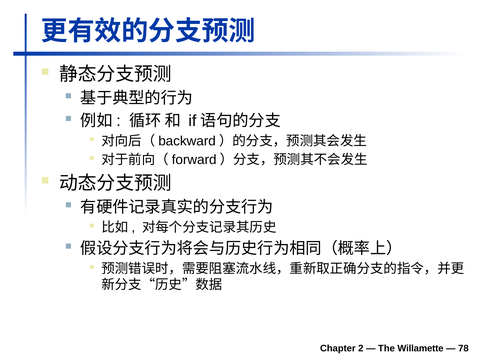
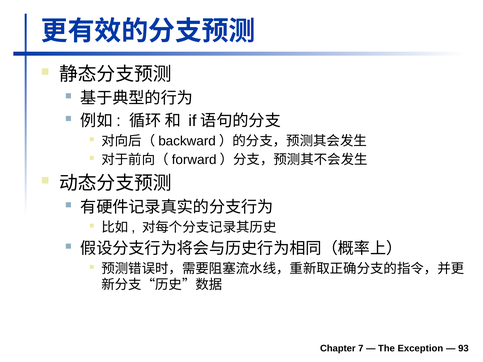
2: 2 -> 7 (361, 349)
Willamette: Willamette -> Exception (420, 349)
78: 78 -> 93 (463, 349)
